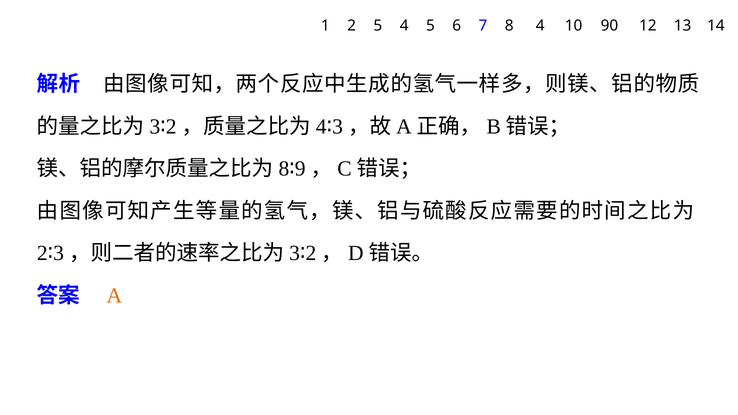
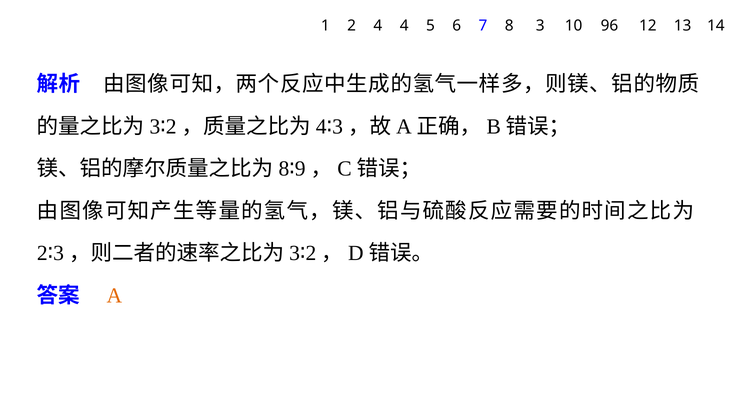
2 5: 5 -> 4 (378, 26)
8 4: 4 -> 3 (540, 26)
90: 90 -> 96 (609, 26)
